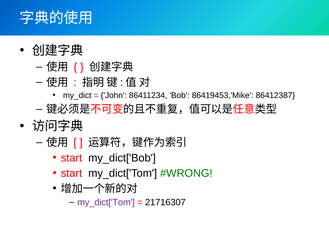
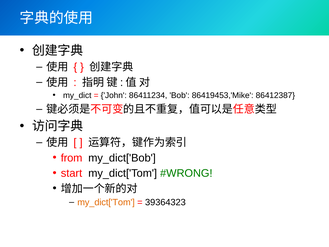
start: start -> from (72, 158)
my_dict['Tom colour: purple -> orange (106, 202)
21716307: 21716307 -> 39364323 (165, 202)
